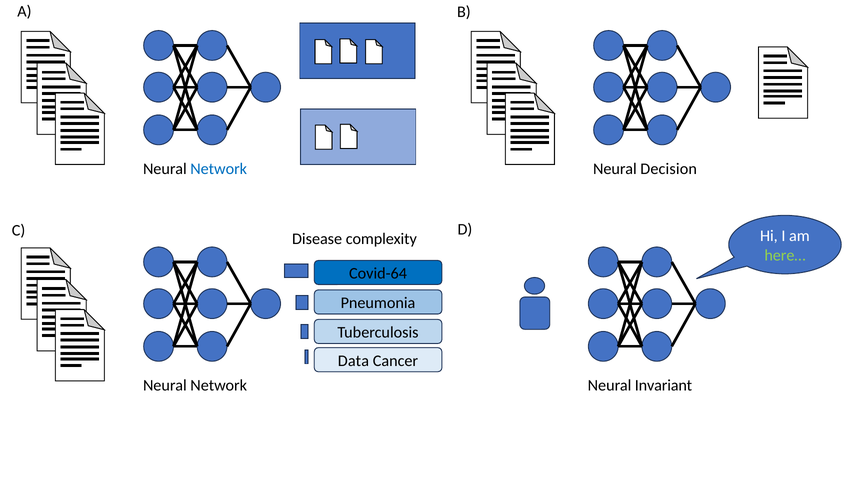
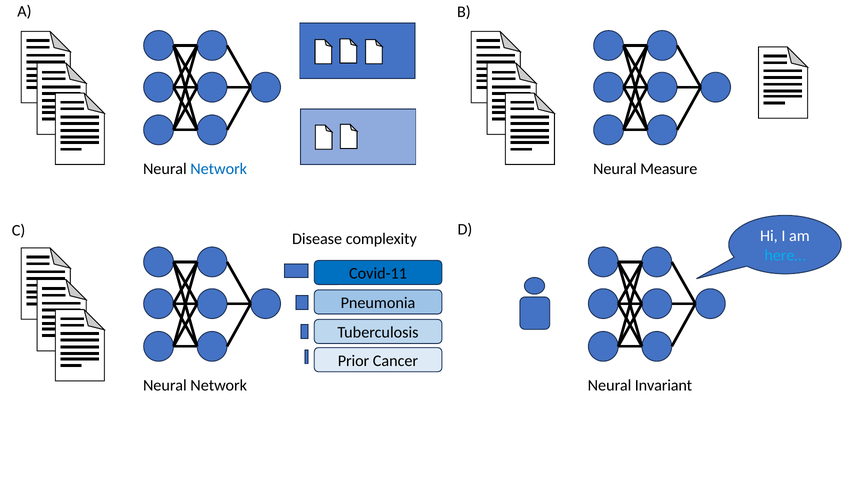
Decision: Decision -> Measure (669, 169)
here… colour: light green -> light blue (785, 256)
Covid-64: Covid-64 -> Covid-11 (378, 274)
Data: Data -> Prior (354, 361)
